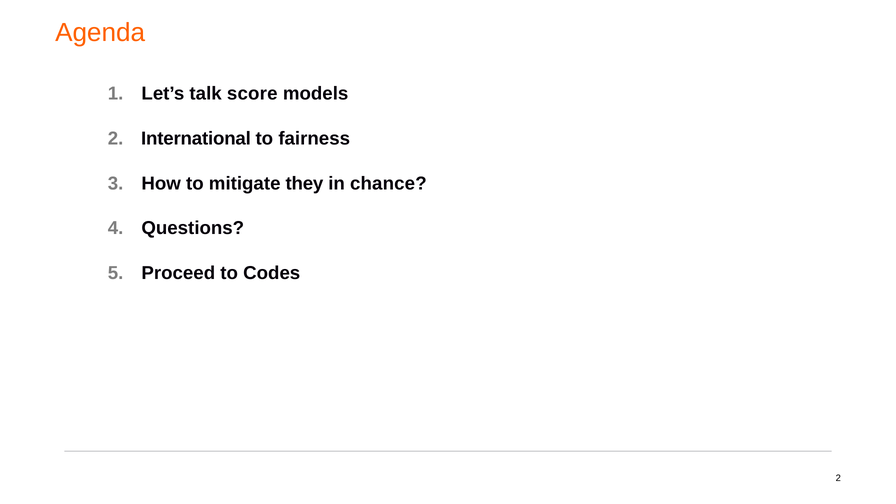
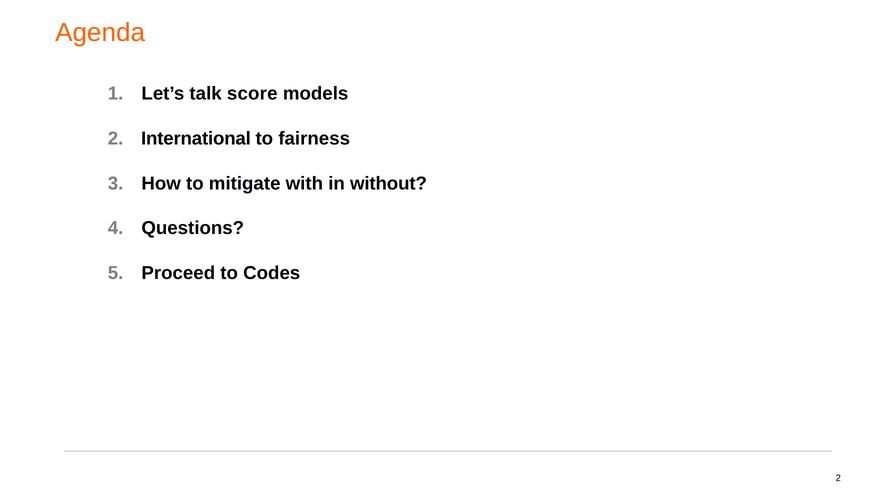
they: they -> with (304, 183)
chance: chance -> without (388, 183)
